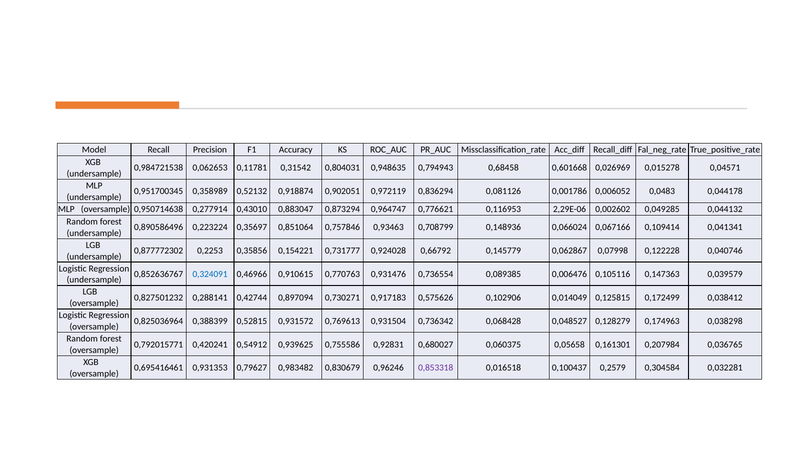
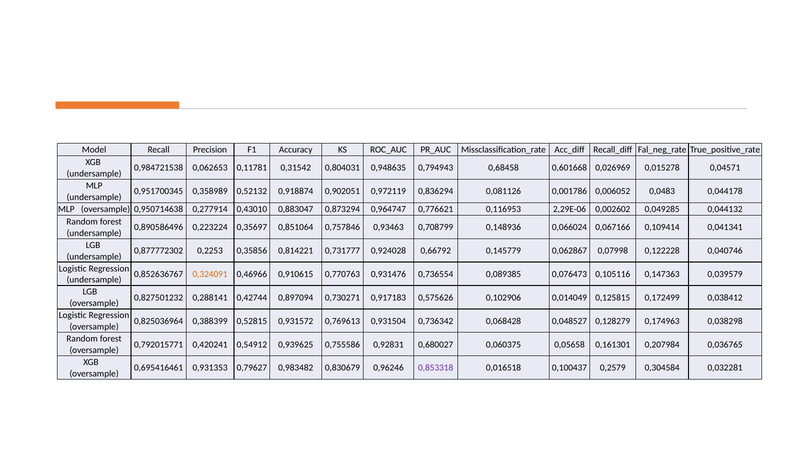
0,154221: 0,154221 -> 0,814221 (296, 251)
0,324091 colour: blue -> orange (210, 274)
0,006476: 0,006476 -> 0,076473 (569, 274)
